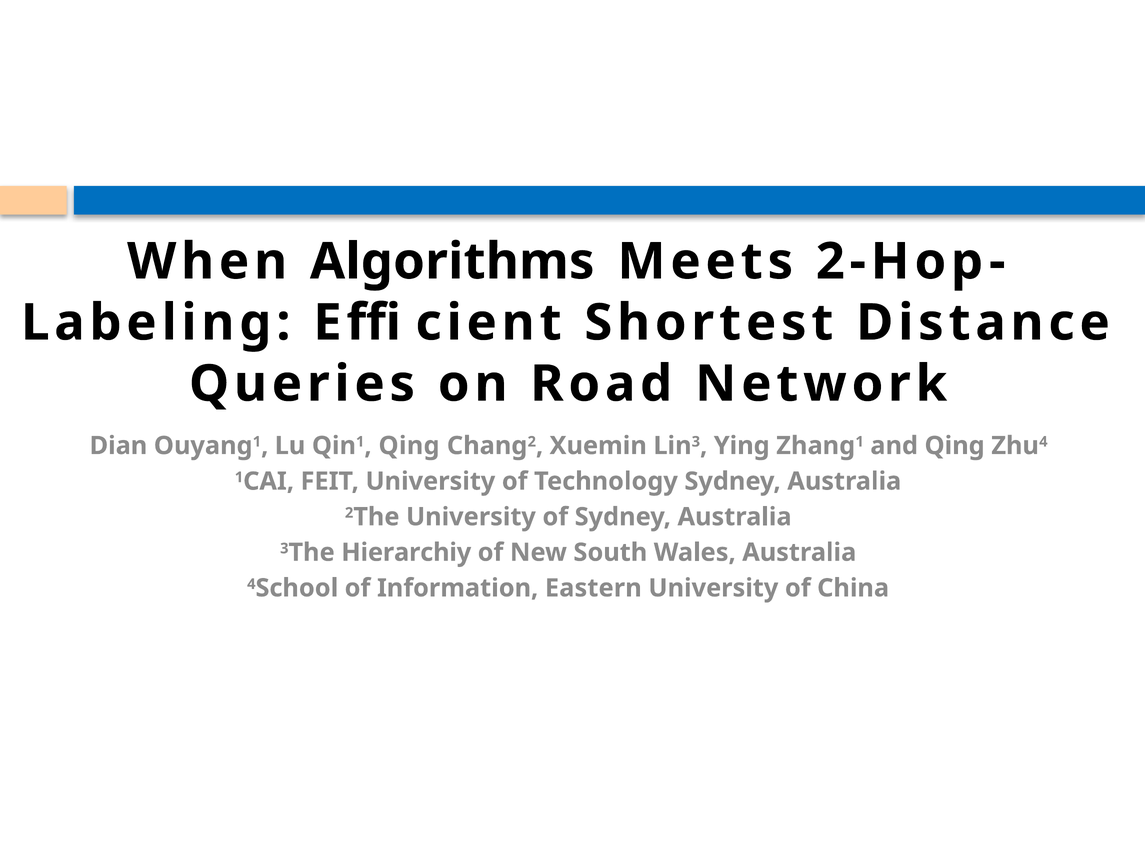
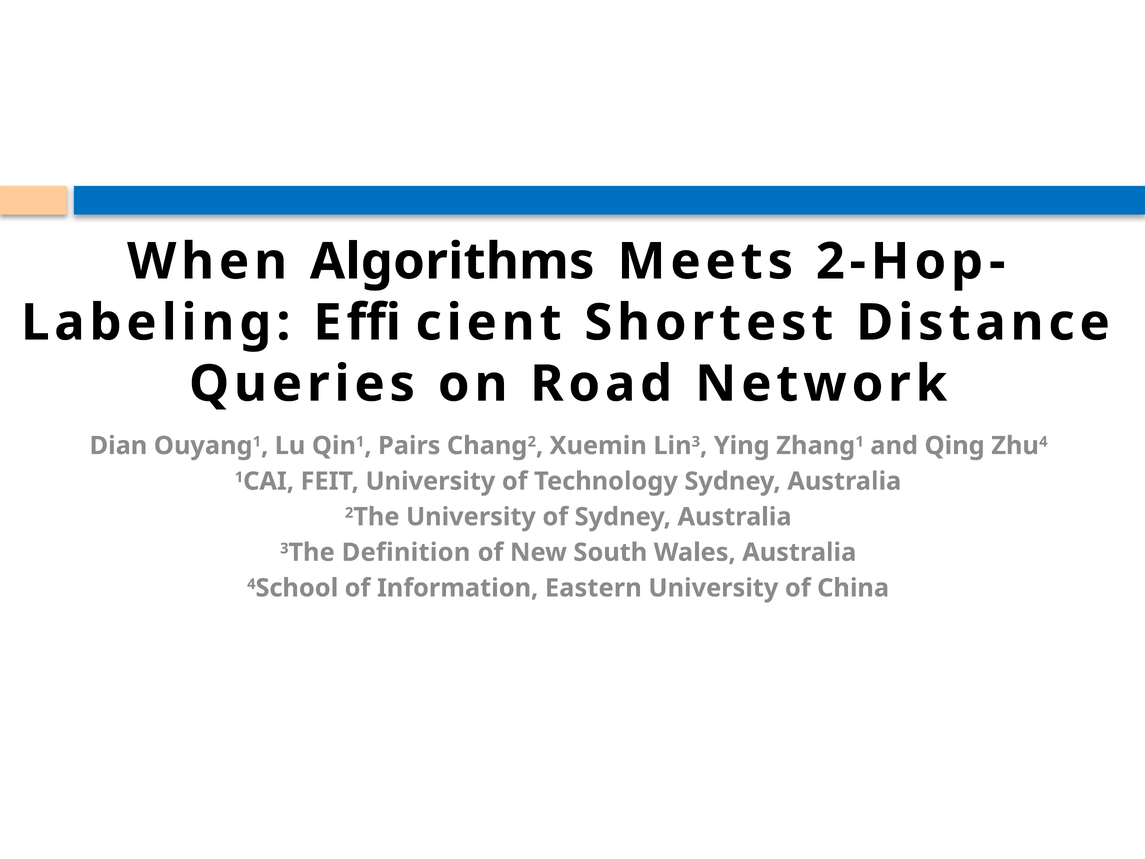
Qin1 Qing: Qing -> Pairs (409, 446)
Hierarchiy: Hierarchiy -> Definition (406, 552)
